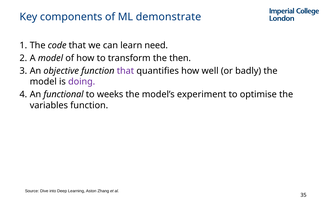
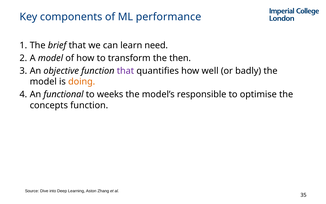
demonstrate: demonstrate -> performance (168, 17)
code: code -> brief (57, 45)
doing colour: purple -> orange (82, 82)
experiment: experiment -> responsible (202, 94)
variables: variables -> concepts (49, 105)
